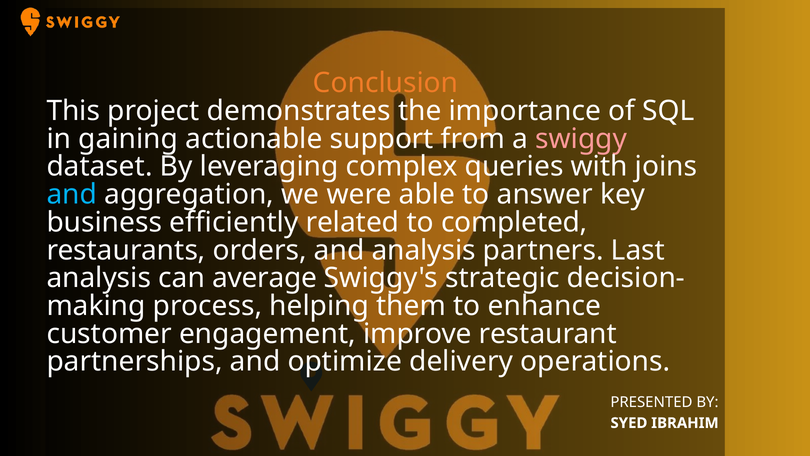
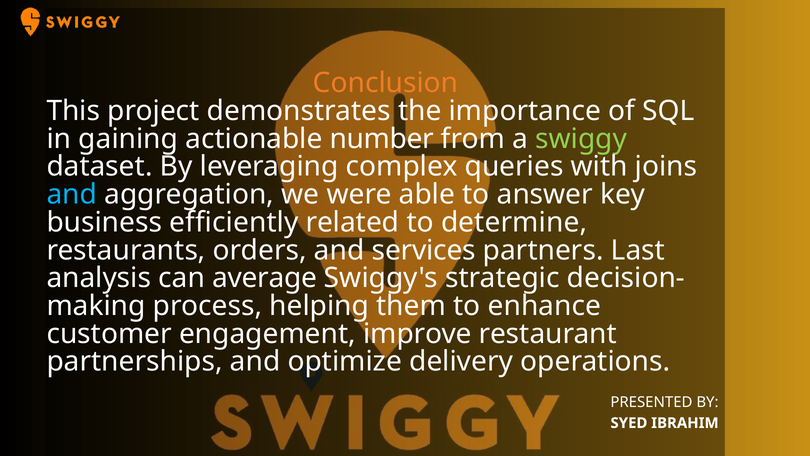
support: support -> number (382, 139)
swiggy colour: pink -> light green (581, 139)
completed: completed -> determine (514, 222)
and analysis: analysis -> services (424, 250)
